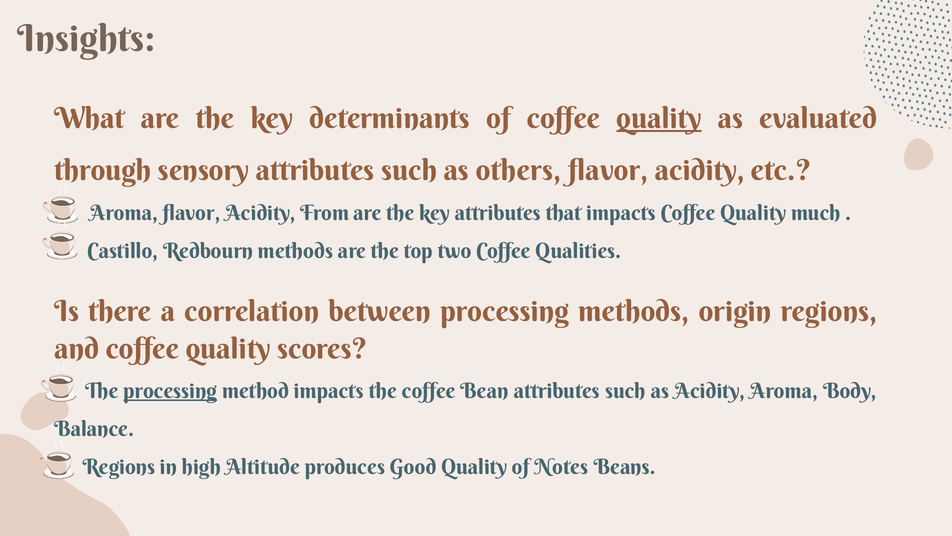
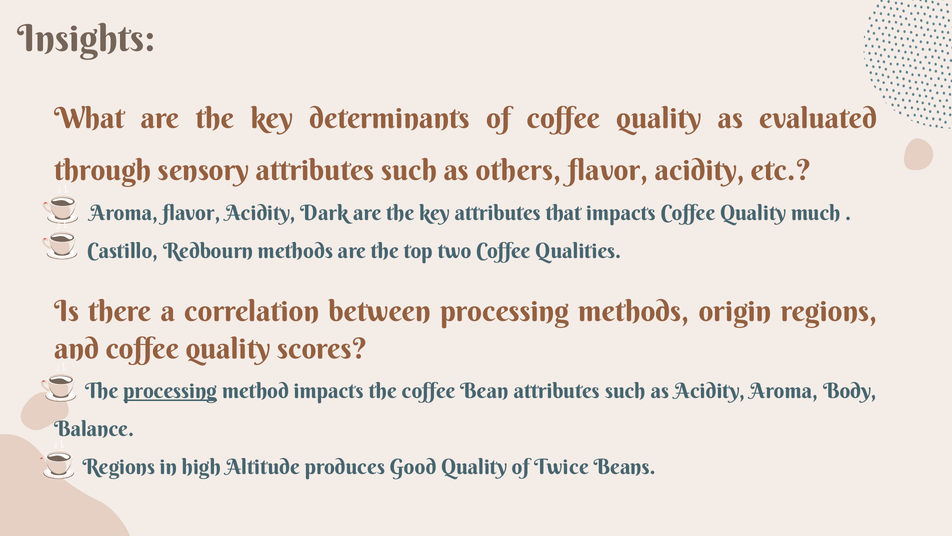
quality underline: present -> none (659, 118)
From: From -> Dark (324, 213)
Notes: Notes -> Twice (562, 467)
